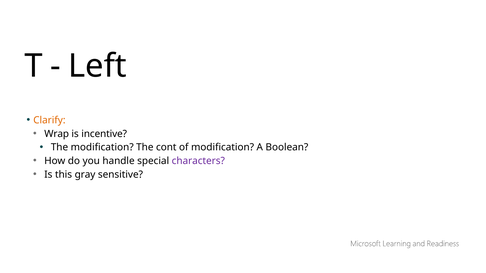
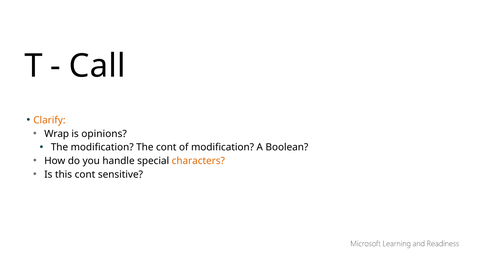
Left: Left -> Call (97, 66)
incentive: incentive -> opinions (104, 134)
characters colour: purple -> orange (198, 161)
this gray: gray -> cont (85, 175)
